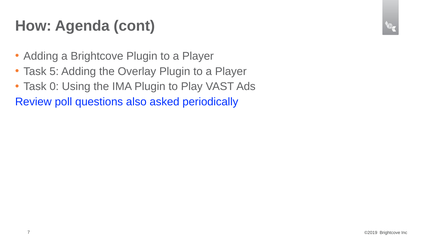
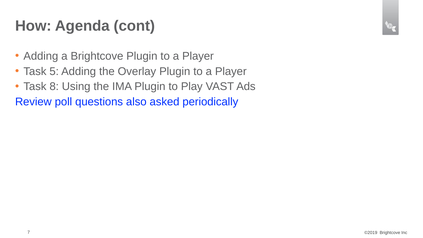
0: 0 -> 8 (54, 87)
